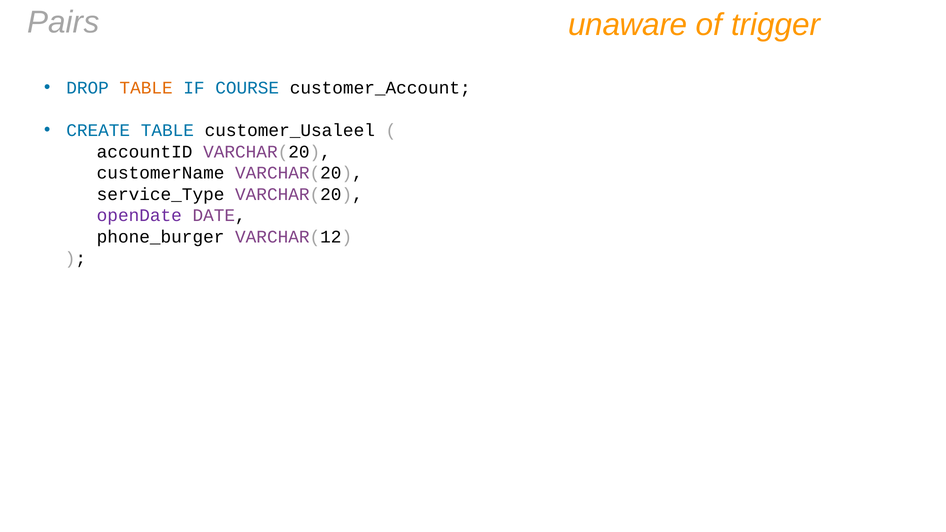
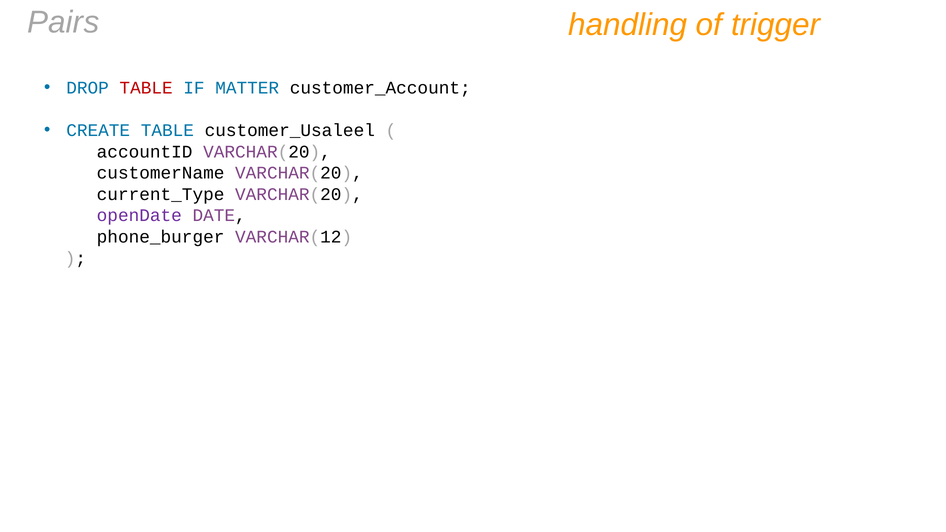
unaware: unaware -> handling (628, 25)
TABLE colour: orange -> red (146, 88)
COURSE: COURSE -> MATTER (247, 88)
service_Type: service_Type -> current_Type (161, 194)
